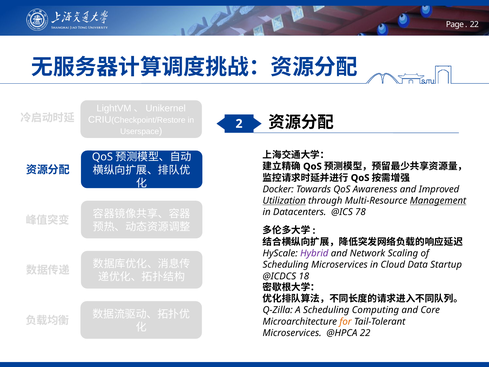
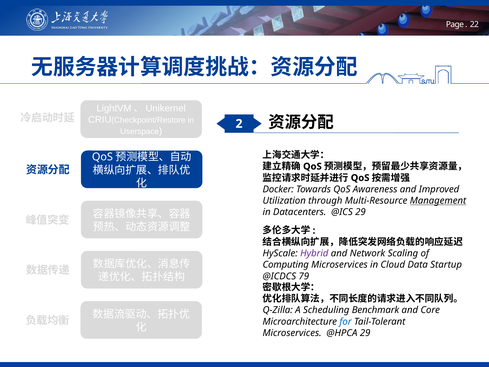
Utilization underline: present -> none (284, 201)
@ICS 78: 78 -> 29 (360, 212)
Scheduling: Scheduling -> Computing (286, 265)
18: 18 -> 79 (304, 276)
Computing: Computing -> Benchmark (376, 310)
for colour: orange -> blue (346, 321)
@HPCA 22: 22 -> 29 (365, 333)
